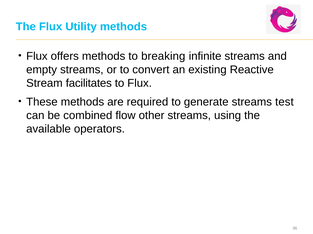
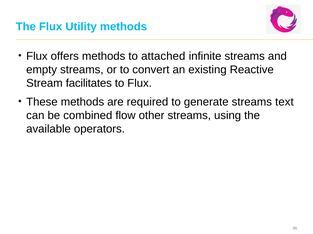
breaking: breaking -> attached (163, 56)
test: test -> text (284, 102)
